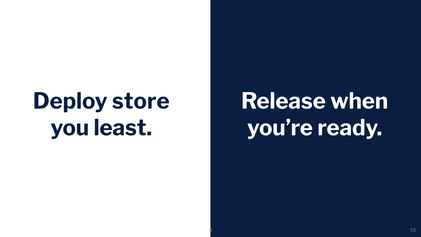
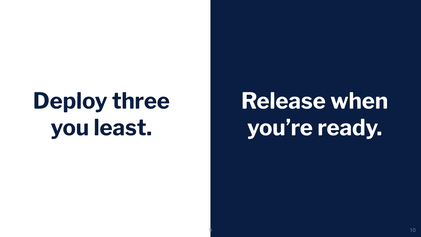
store: store -> three (141, 101)
